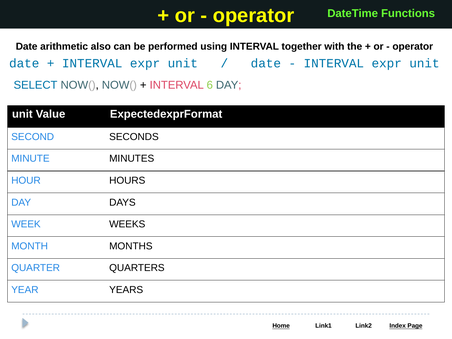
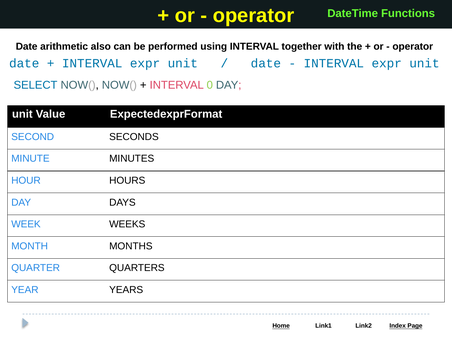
6: 6 -> 0 (210, 85)
